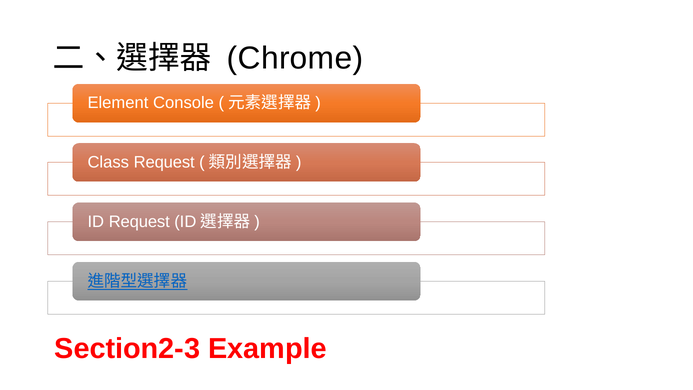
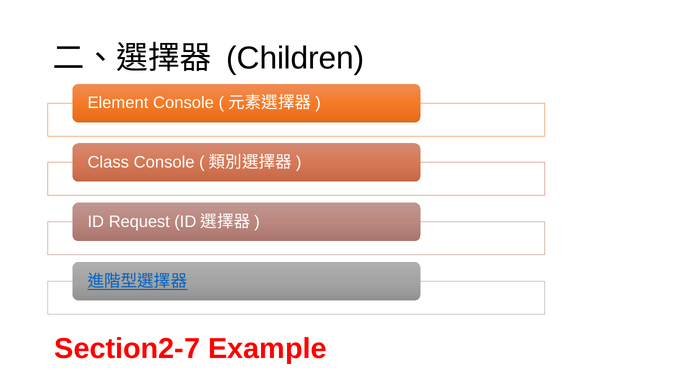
Chrome: Chrome -> Children (295, 58)
Request: Request -> Console (164, 162)
Section2-3: Section2-3 -> Section2-7 (127, 349)
